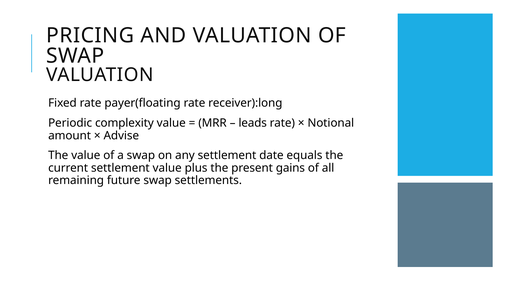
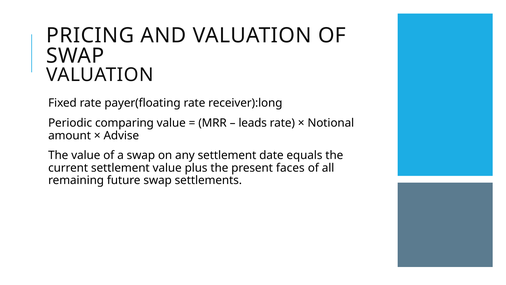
complexity: complexity -> comparing (124, 123)
gains: gains -> faces (290, 168)
